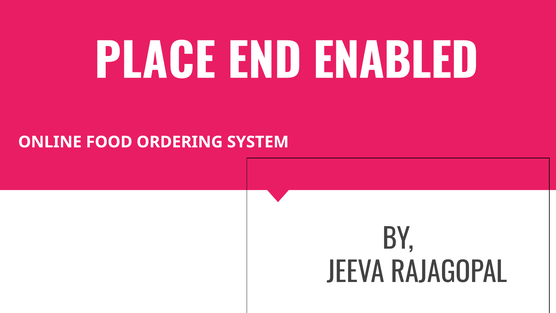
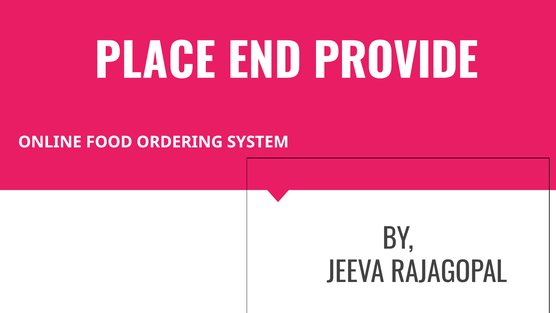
ENABLED: ENABLED -> PROVIDE (396, 62)
